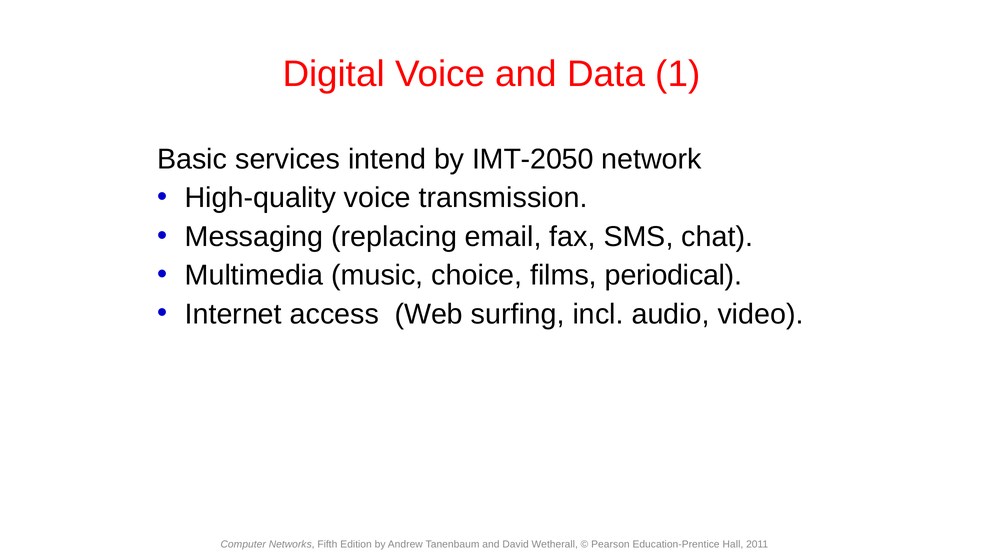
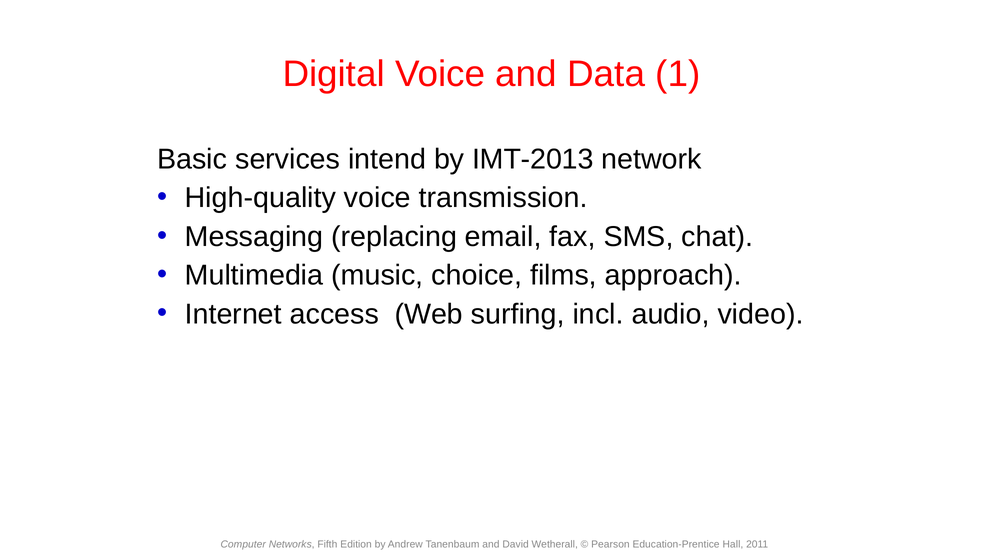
IMT-2050: IMT-2050 -> IMT-2013 (533, 159)
periodical: periodical -> approach (673, 275)
